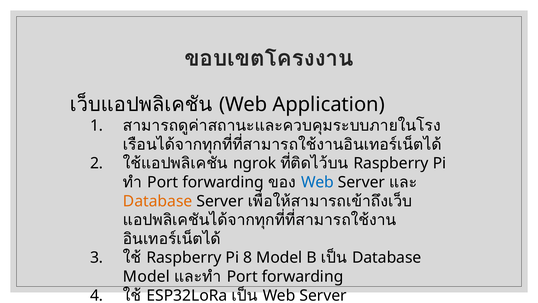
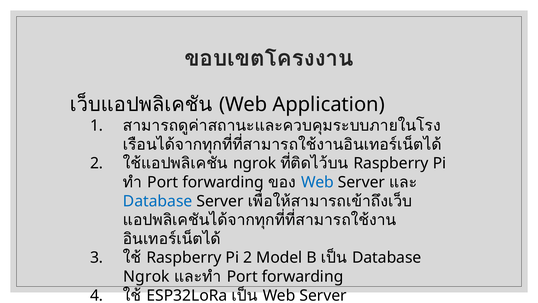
Database colour: orange -> blue (158, 201)
Pi 8: 8 -> 2 (248, 257)
Model: Model -> Ngrok (146, 276)
